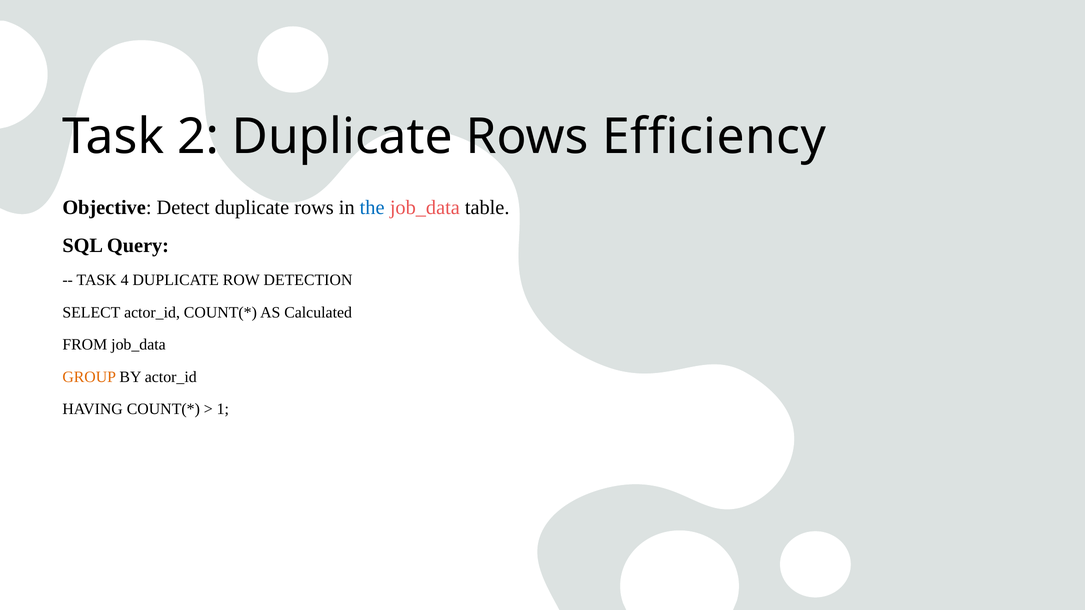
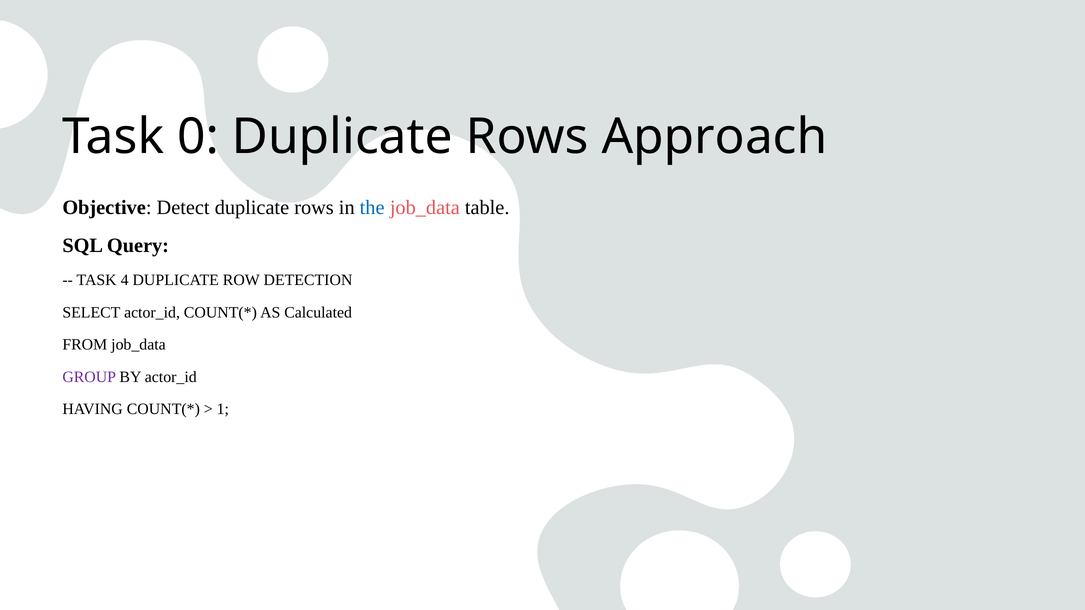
2: 2 -> 0 (198, 137)
Efficiency: Efficiency -> Approach (715, 137)
GROUP colour: orange -> purple (89, 377)
